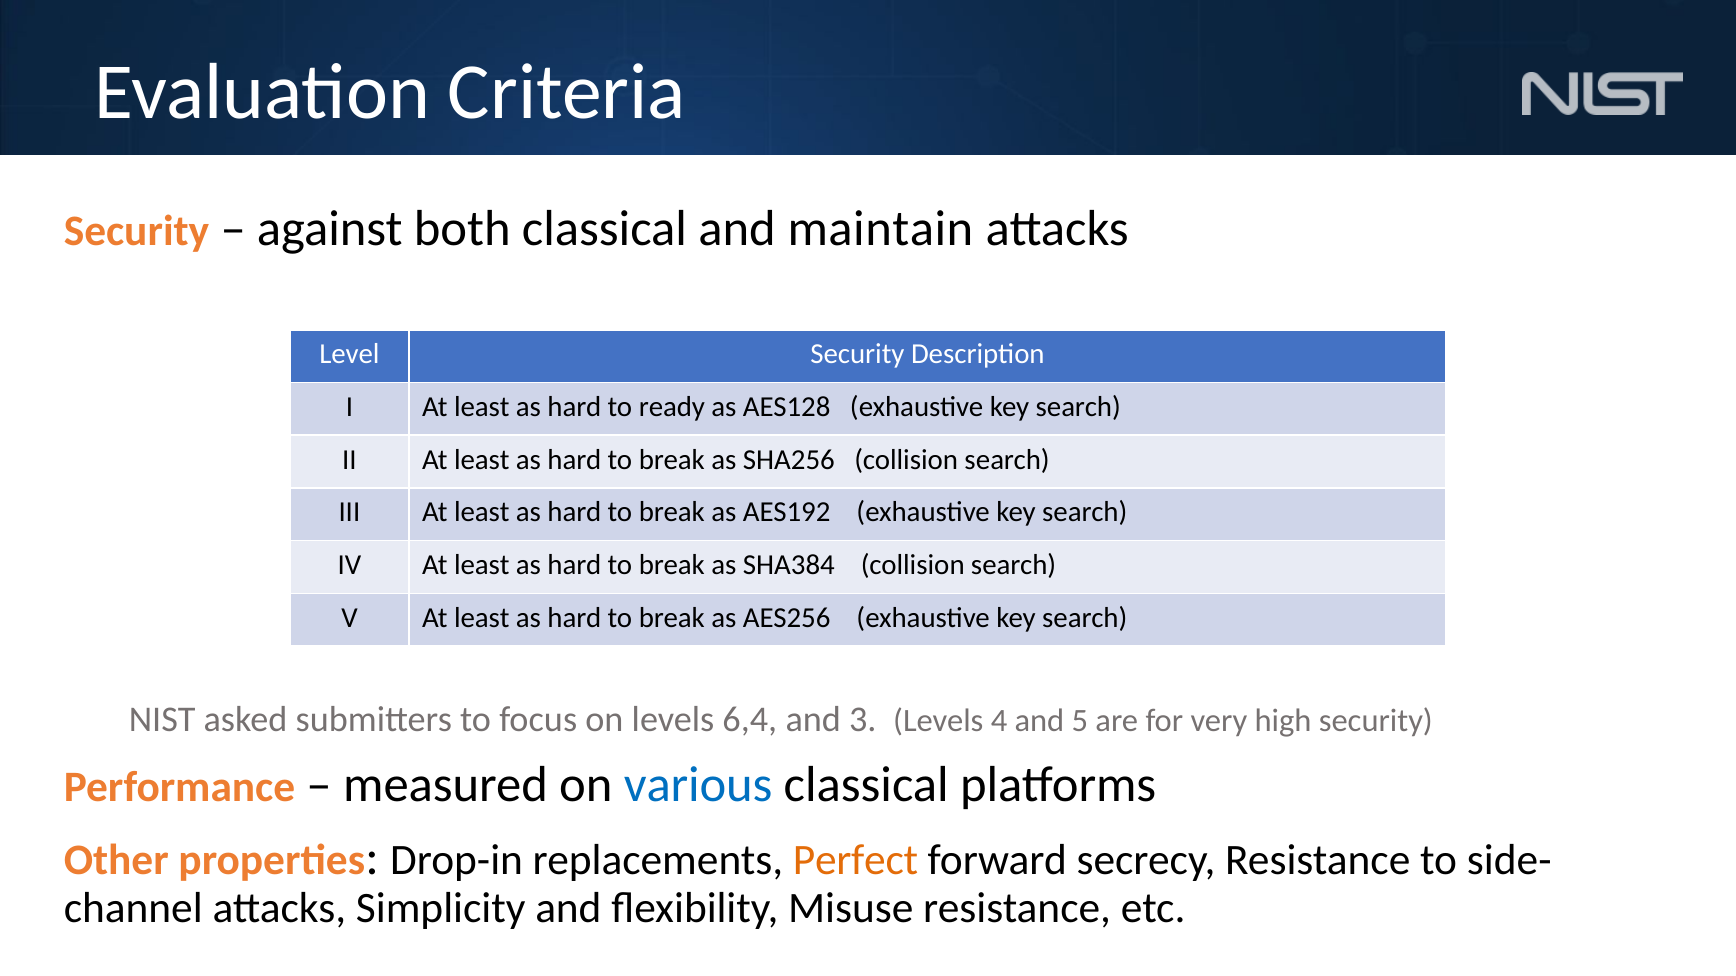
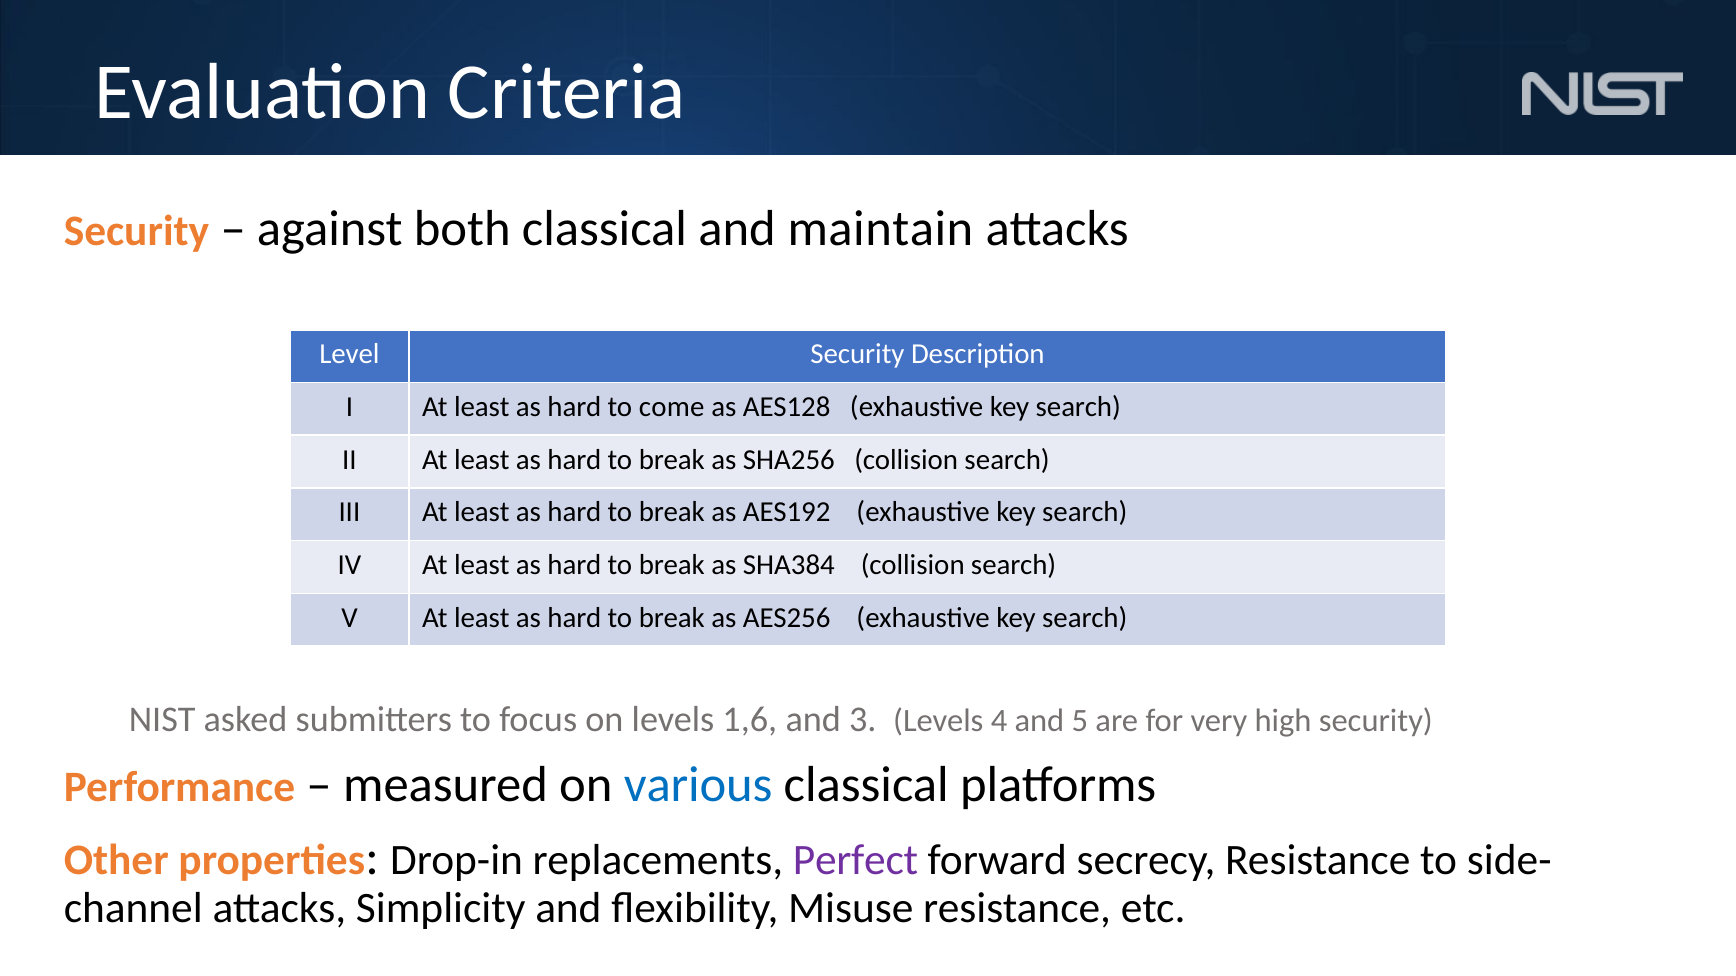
ready: ready -> come (672, 407)
6,4: 6,4 -> 1,6 (750, 720)
Perfect colour: orange -> purple (855, 860)
